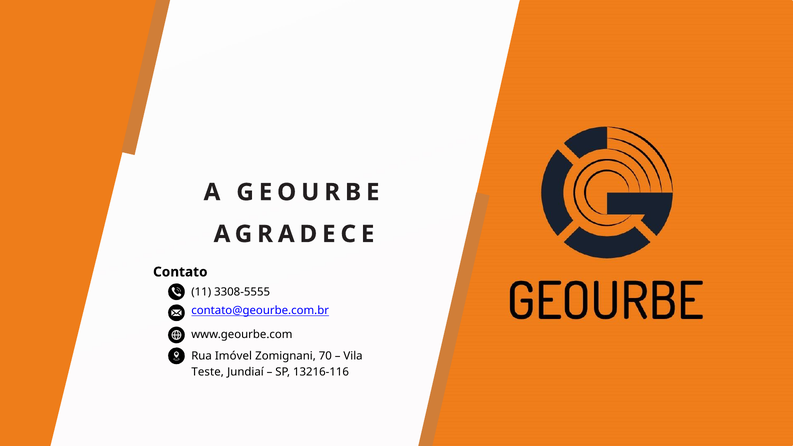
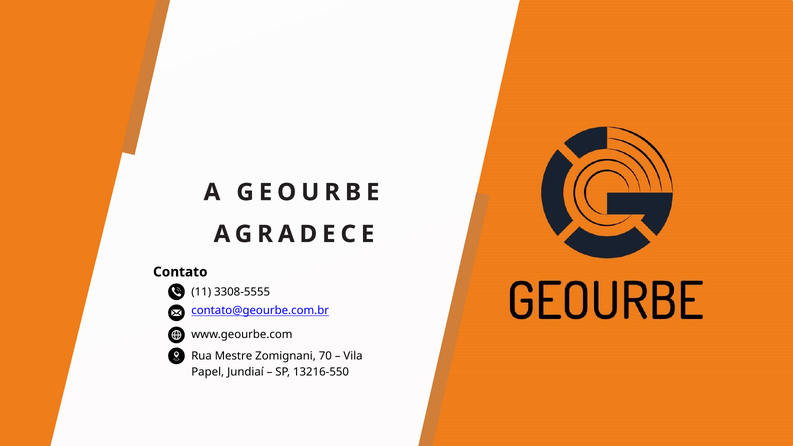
Imóvel: Imóvel -> Mestre (234, 356)
Teste: Teste -> Papel (208, 372)
13216-116: 13216-116 -> 13216-550 (321, 372)
